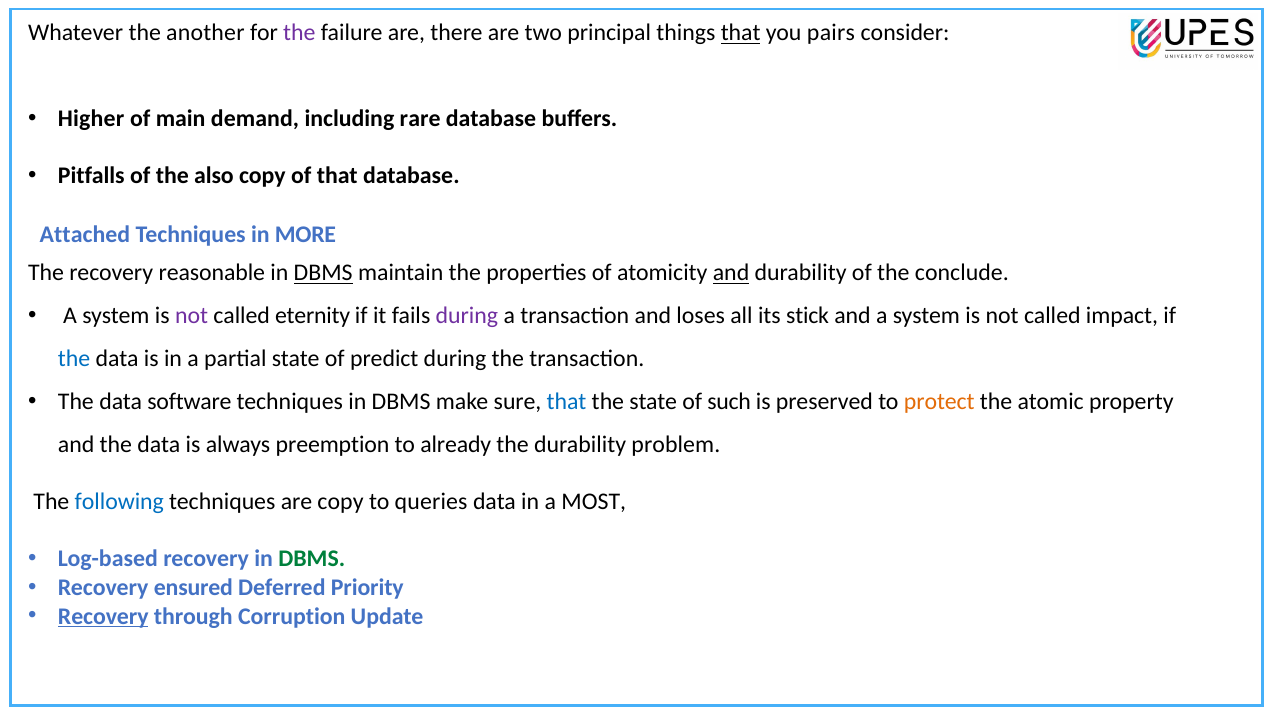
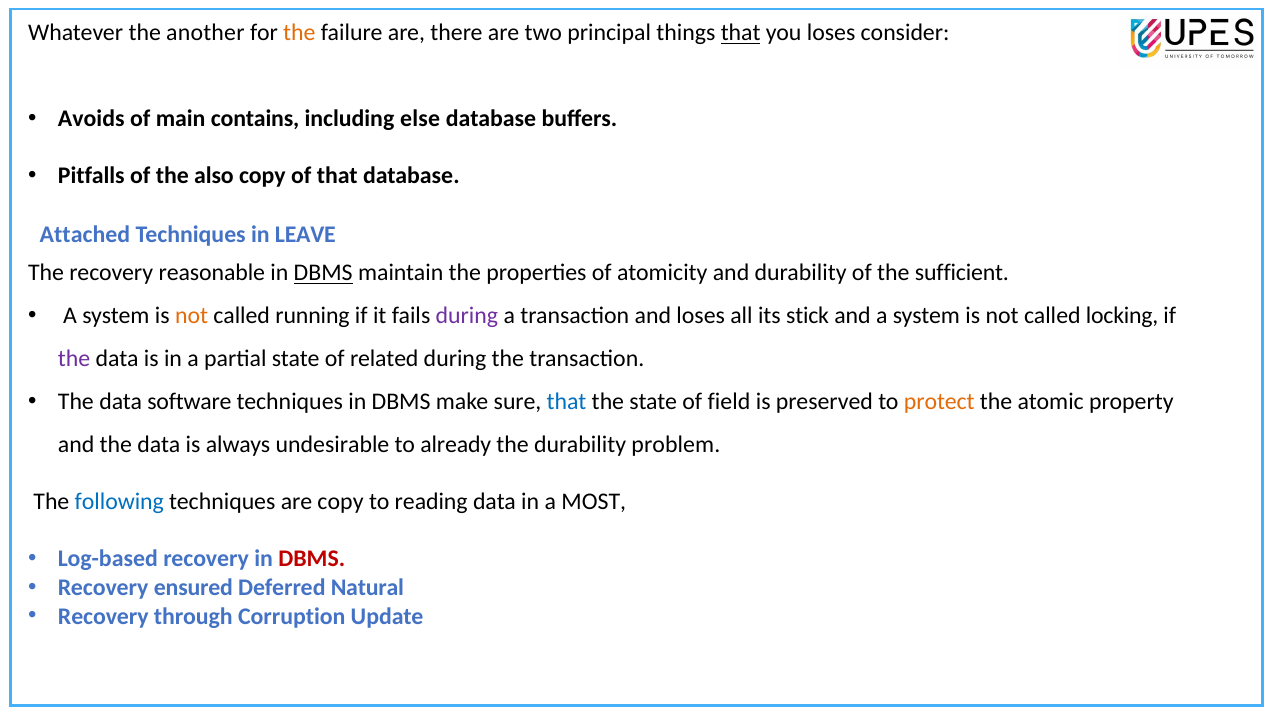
the colour: purple -> orange (299, 33)
you pairs: pairs -> loses (831, 33)
Higher: Higher -> Avoids (91, 119)
demand: demand -> contains (255, 119)
rare: rare -> else (420, 119)
MORE: MORE -> LEAVE (305, 235)
and underline: present -> none (731, 273)
conclude: conclude -> sufficient (962, 273)
not colour: purple -> orange (192, 316)
eternity: eternity -> running (313, 316)
impact: impact -> locking (1122, 316)
the colour: blue -> purple (74, 359)
predict: predict -> related (384, 359)
such: such -> field (729, 402)
preemption: preemption -> undesirable (332, 445)
queries: queries -> reading (431, 502)
DBMS colour: green -> red (312, 559)
Priority: Priority -> Natural (367, 588)
Recovery underline: present -> none (103, 617)
